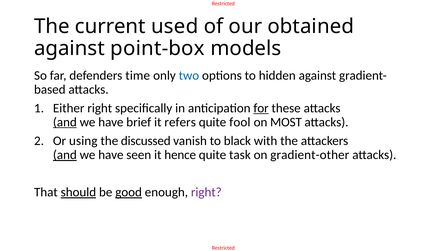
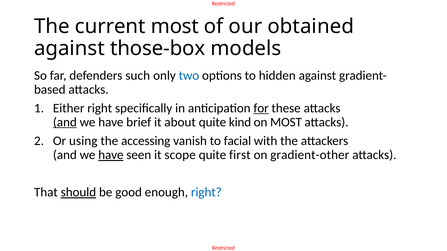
current used: used -> most (175, 26)
point-box: point-box -> those-box (158, 49)
time: time -> such (138, 76)
refers: refers -> about (180, 122)
fool: fool -> kind (240, 122)
discussed: discussed -> accessing (146, 141)
black: black -> facial (237, 141)
and underline: present -> none (65, 155)
have underline: none -> present (111, 155)
hence: hence -> scope (180, 155)
task: task -> first (240, 155)
good underline: present -> none (129, 193)
right colour: purple -> blue (206, 193)
